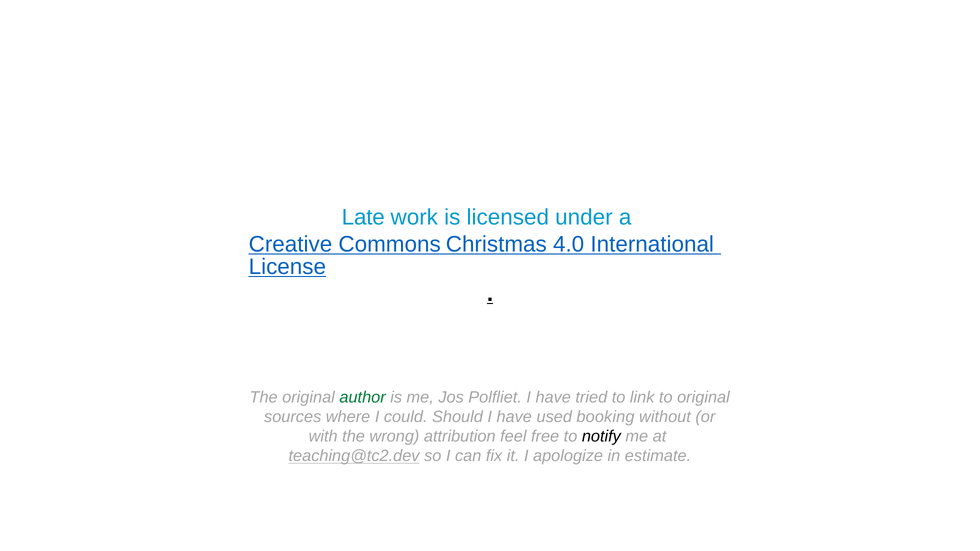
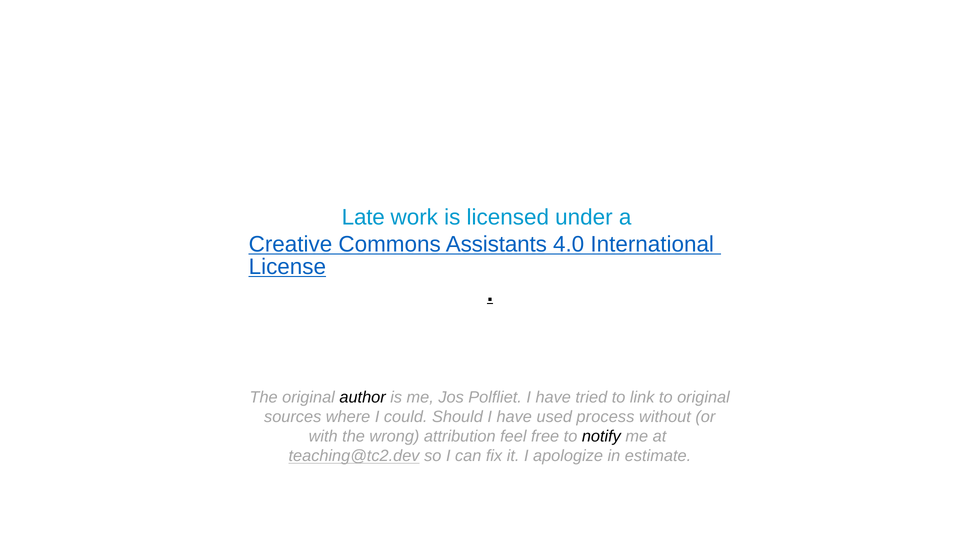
Christmas: Christmas -> Assistants (496, 244)
author colour: green -> black (363, 397)
booking: booking -> process (605, 417)
